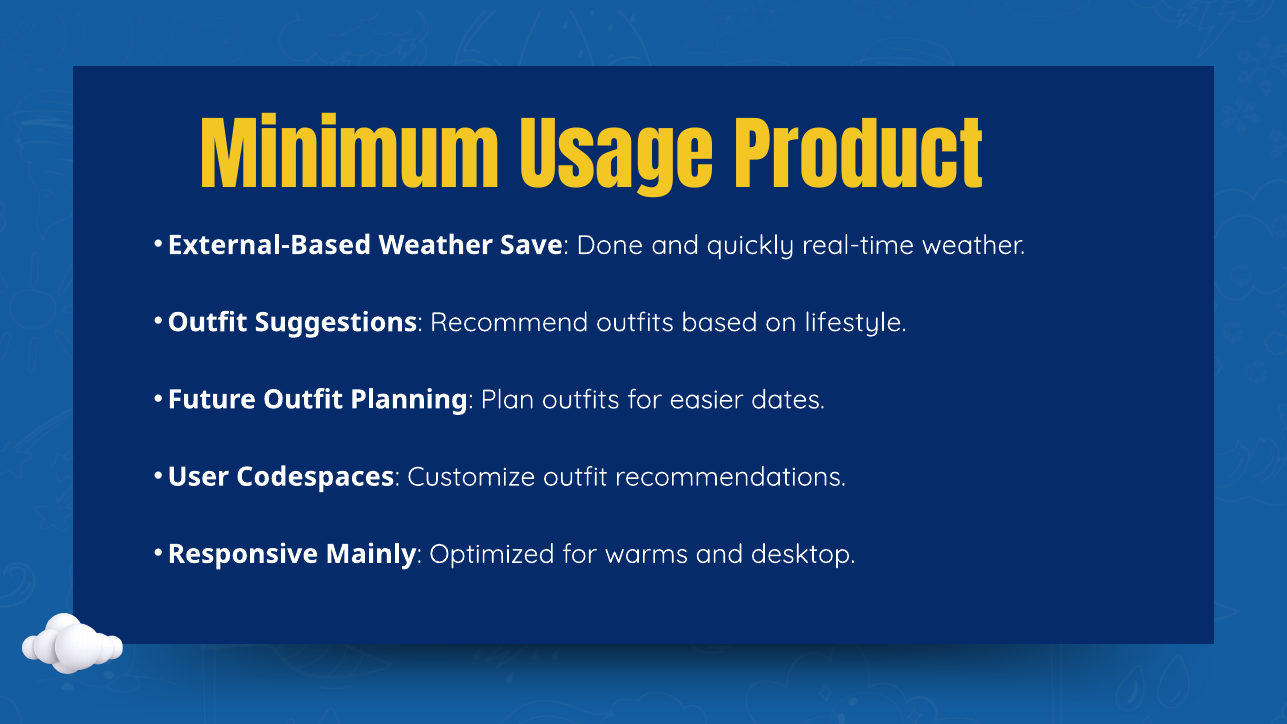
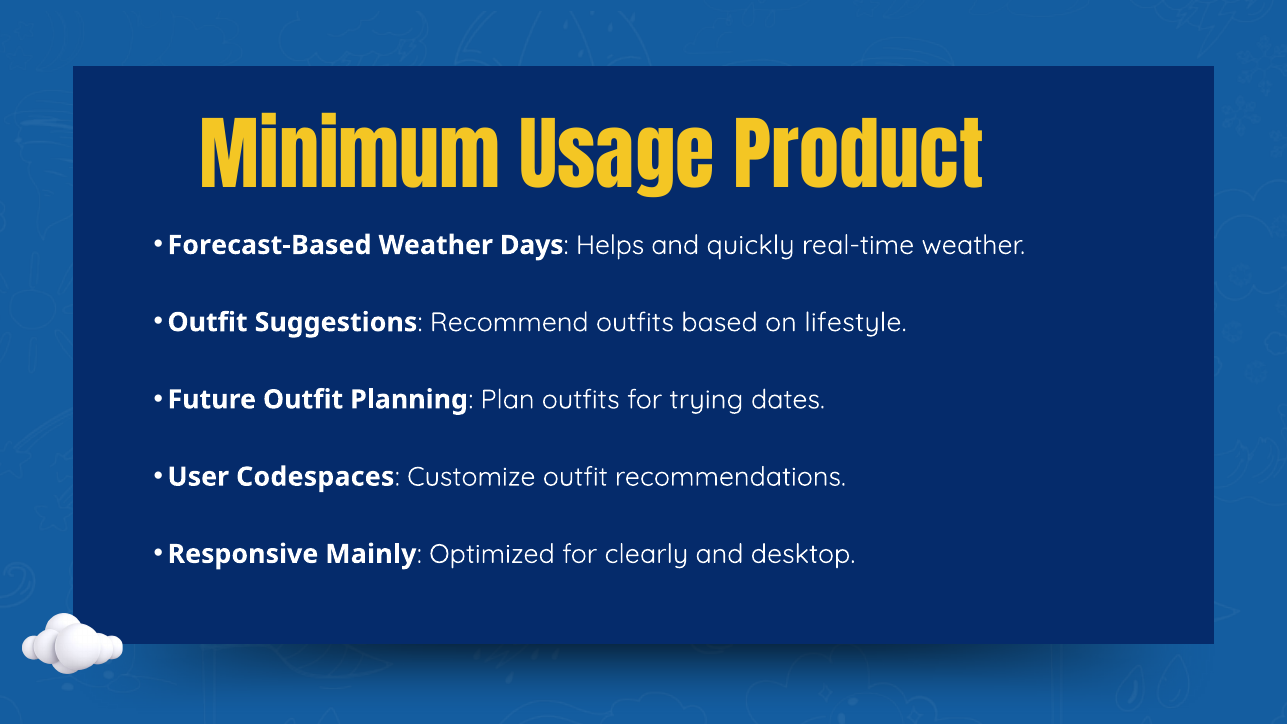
External-Based: External-Based -> Forecast-Based (269, 245)
Save: Save -> Days (532, 245)
Done: Done -> Helps (610, 245)
easier: easier -> trying (706, 400)
warms: warms -> clearly (646, 554)
